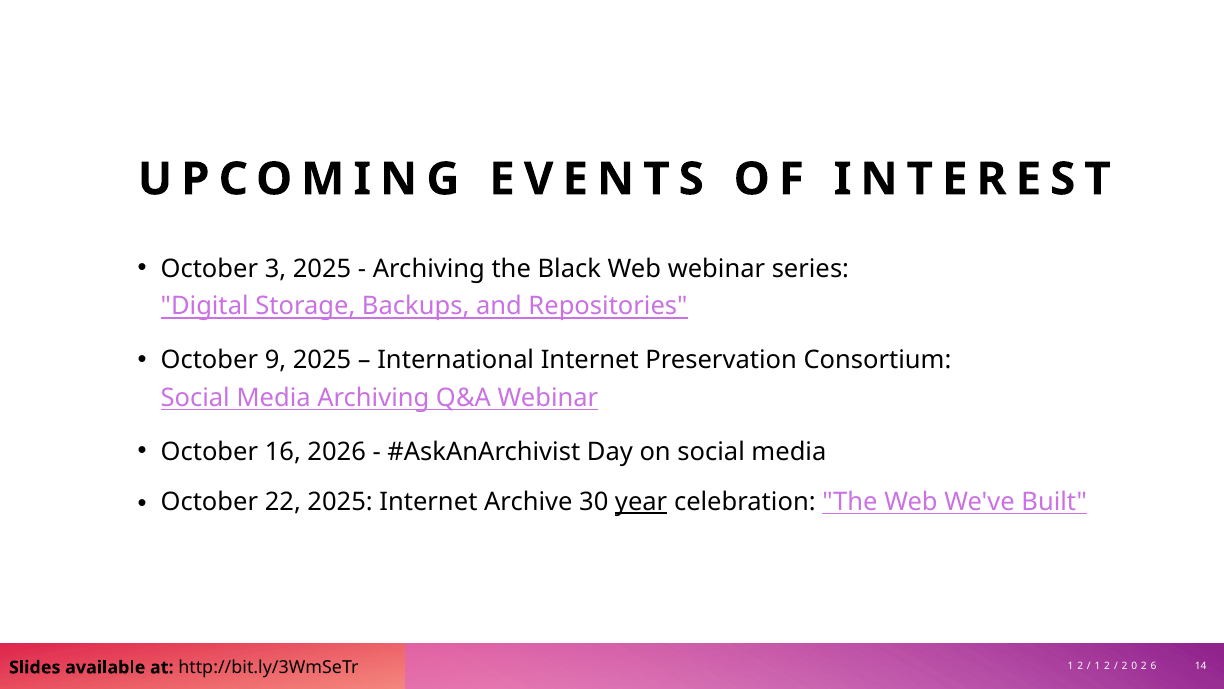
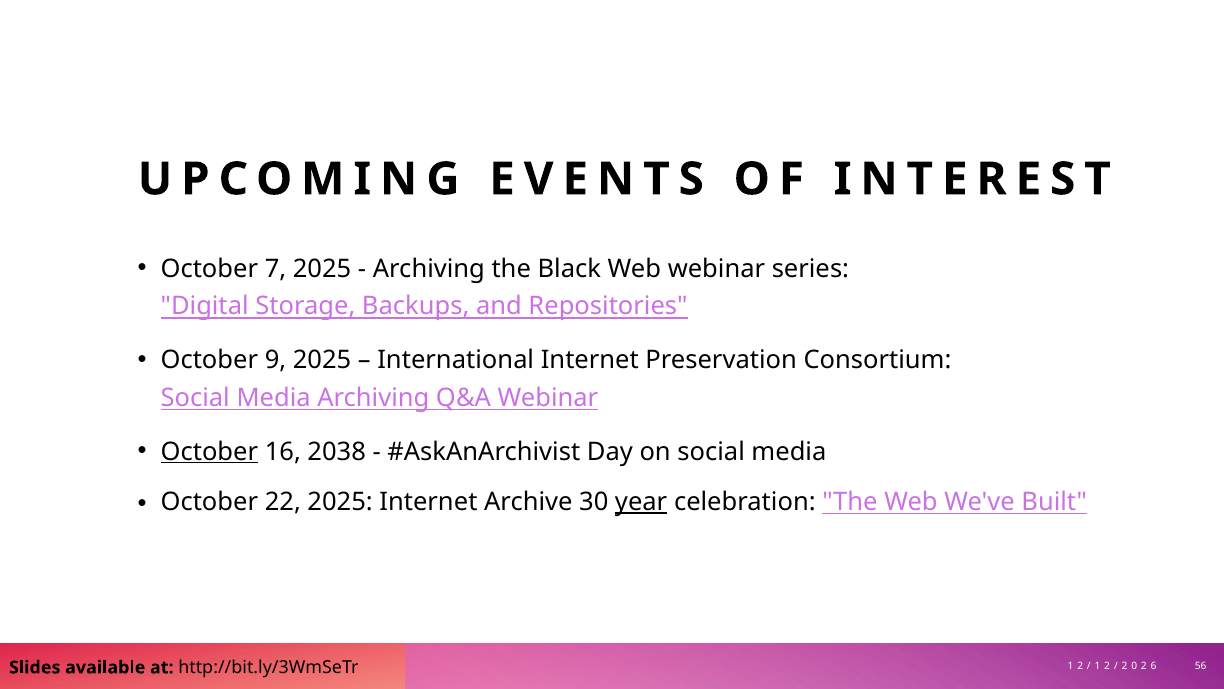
3: 3 -> 7 (276, 269)
October underline: none -> present (209, 451)
2026: 2026 -> 2038 (337, 451)
14: 14 -> 56 (1201, 666)
